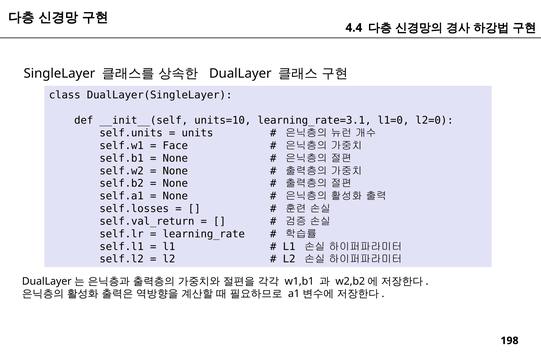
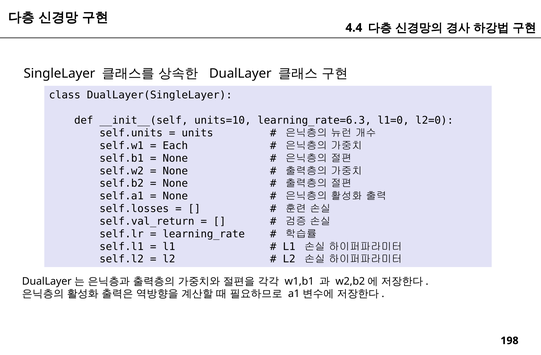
learning_rate=3.1: learning_rate=3.1 -> learning_rate=6.3 (314, 121)
Face: Face -> Each (175, 146)
